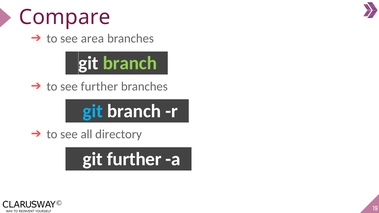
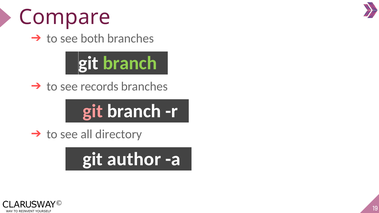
area: area -> both (93, 38)
see further: further -> records (99, 86)
git colour: light blue -> pink (93, 111)
git further: further -> author (134, 159)
